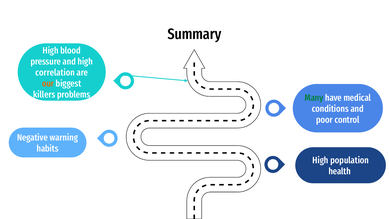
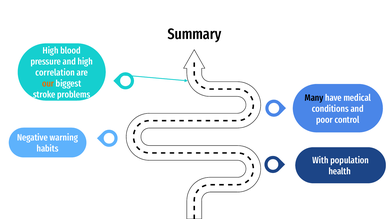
killers: killers -> stroke (44, 95)
Many colour: green -> black (314, 98)
High: High -> With (320, 160)
